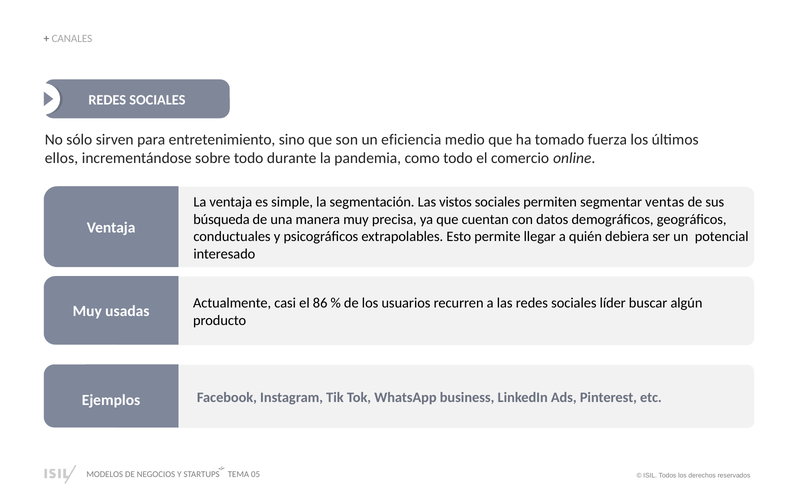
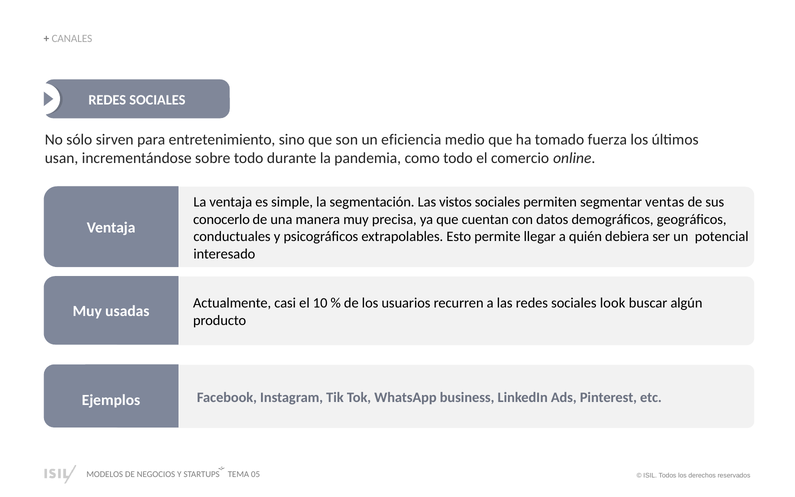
ellos: ellos -> usan (62, 158)
búsqueda: búsqueda -> conocerlo (222, 219)
86: 86 -> 10 (320, 303)
líder: líder -> look (613, 303)
